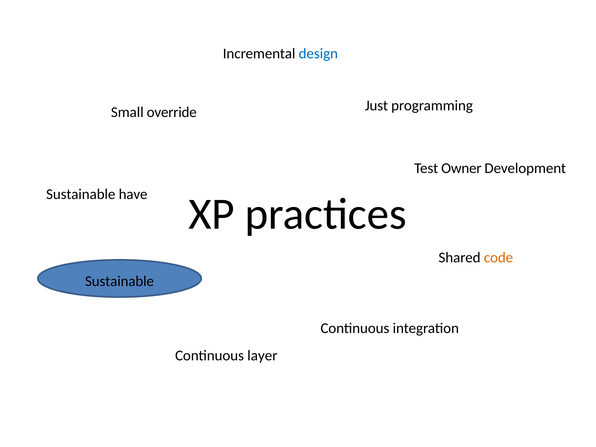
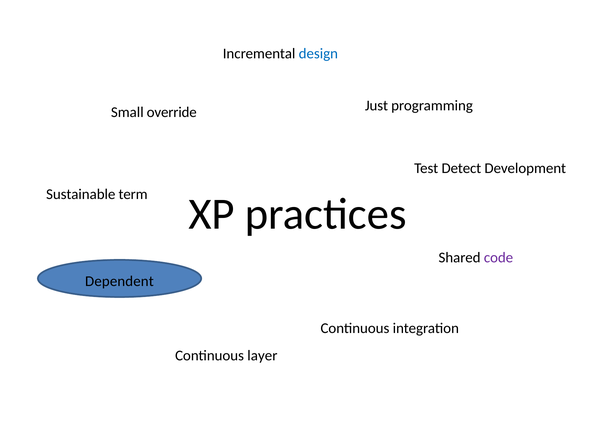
Owner: Owner -> Detect (461, 168)
have: have -> term (133, 194)
code colour: orange -> purple (499, 257)
Sustainable: Sustainable -> Dependent (119, 281)
